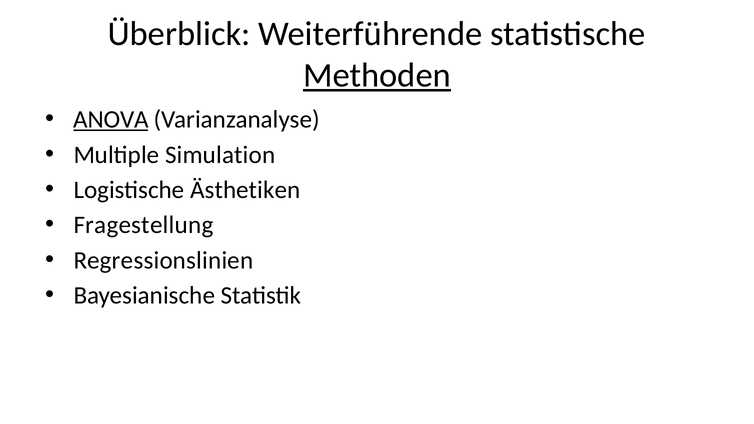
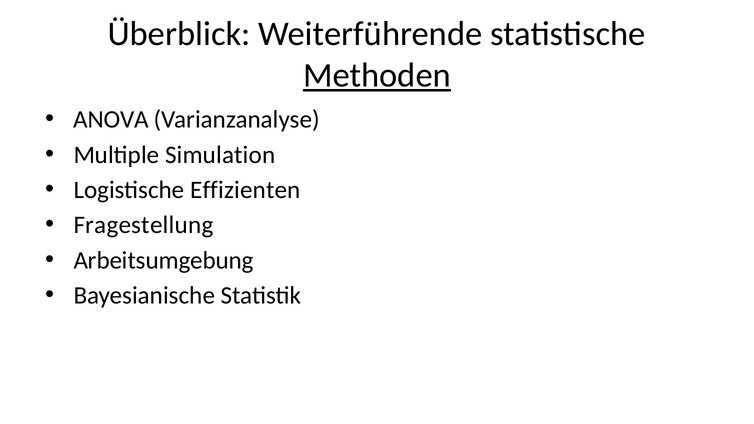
ANOVA underline: present -> none (111, 120)
Ästhetiken: Ästhetiken -> Effizienten (245, 190)
Regressionslinien: Regressionslinien -> Arbeitsumgebung (164, 260)
